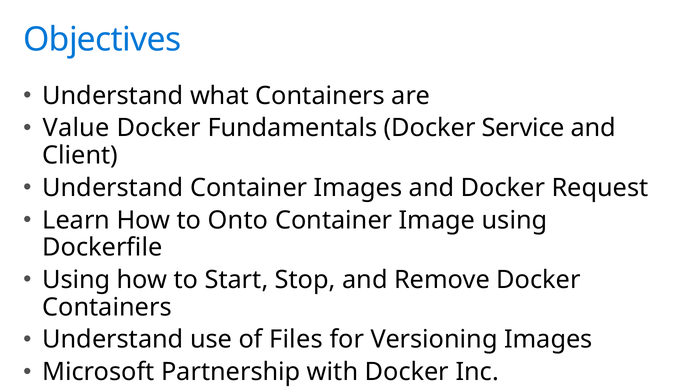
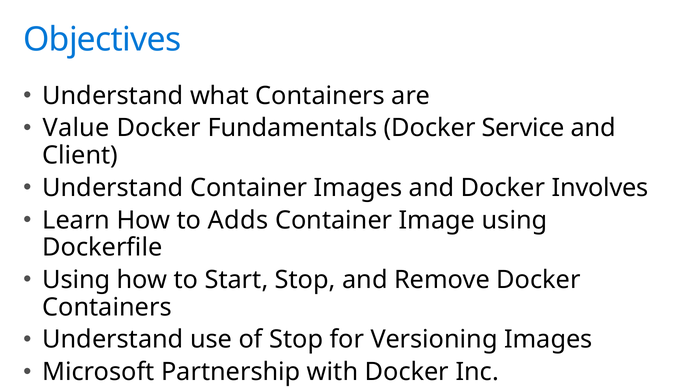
Request: Request -> Involves (600, 188)
Onto: Onto -> Adds (238, 220)
of Files: Files -> Stop (296, 340)
